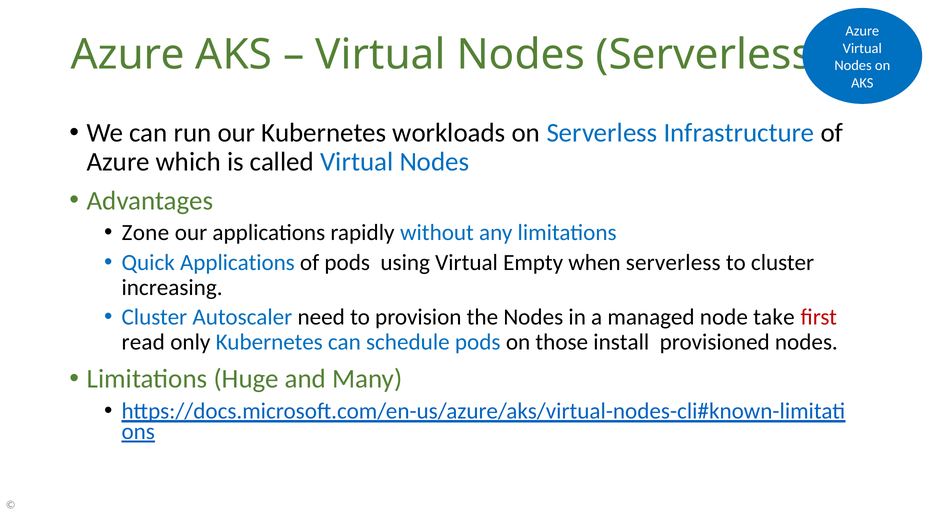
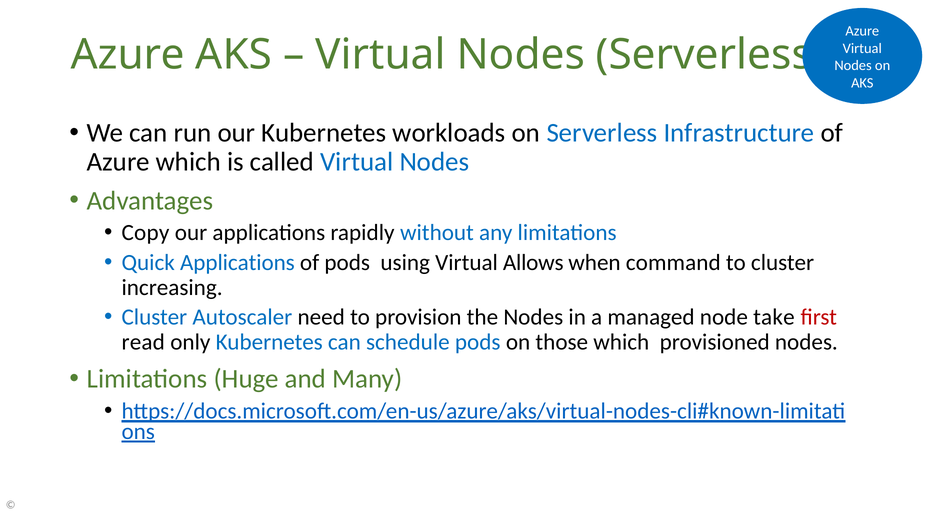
Zone: Zone -> Copy (145, 233)
Empty: Empty -> Allows (533, 262)
when serverless: serverless -> command (673, 262)
those install: install -> which (621, 342)
